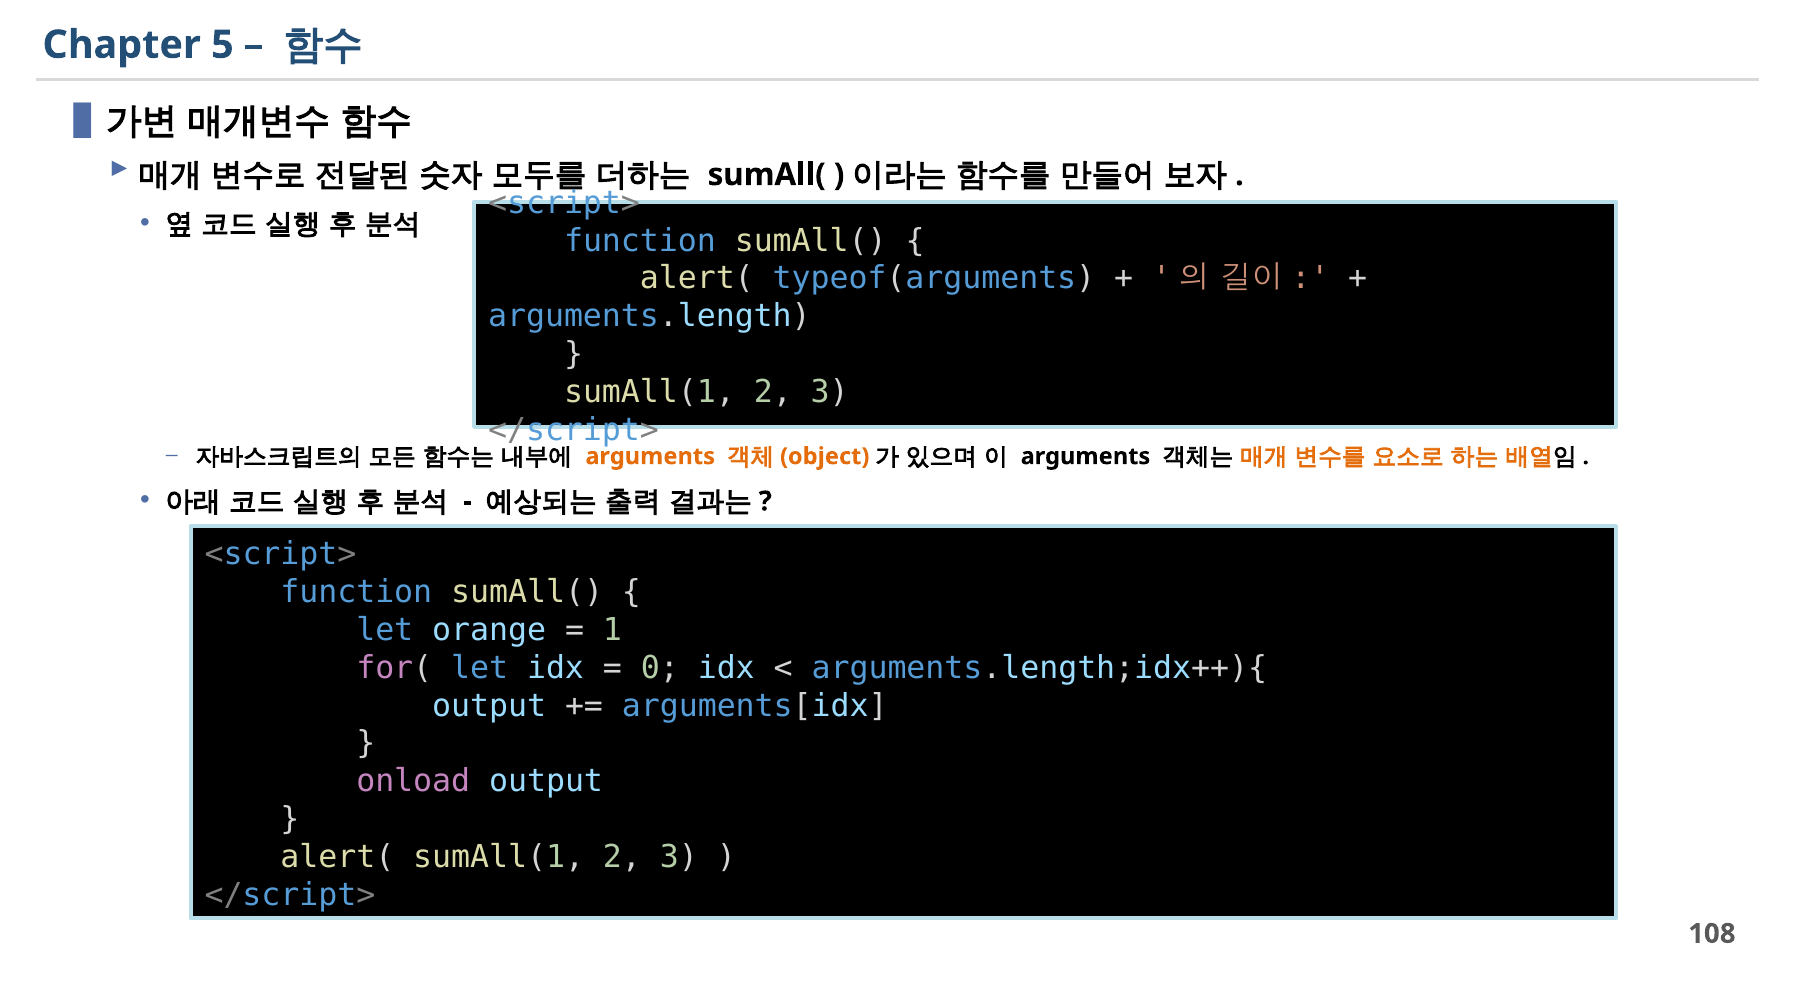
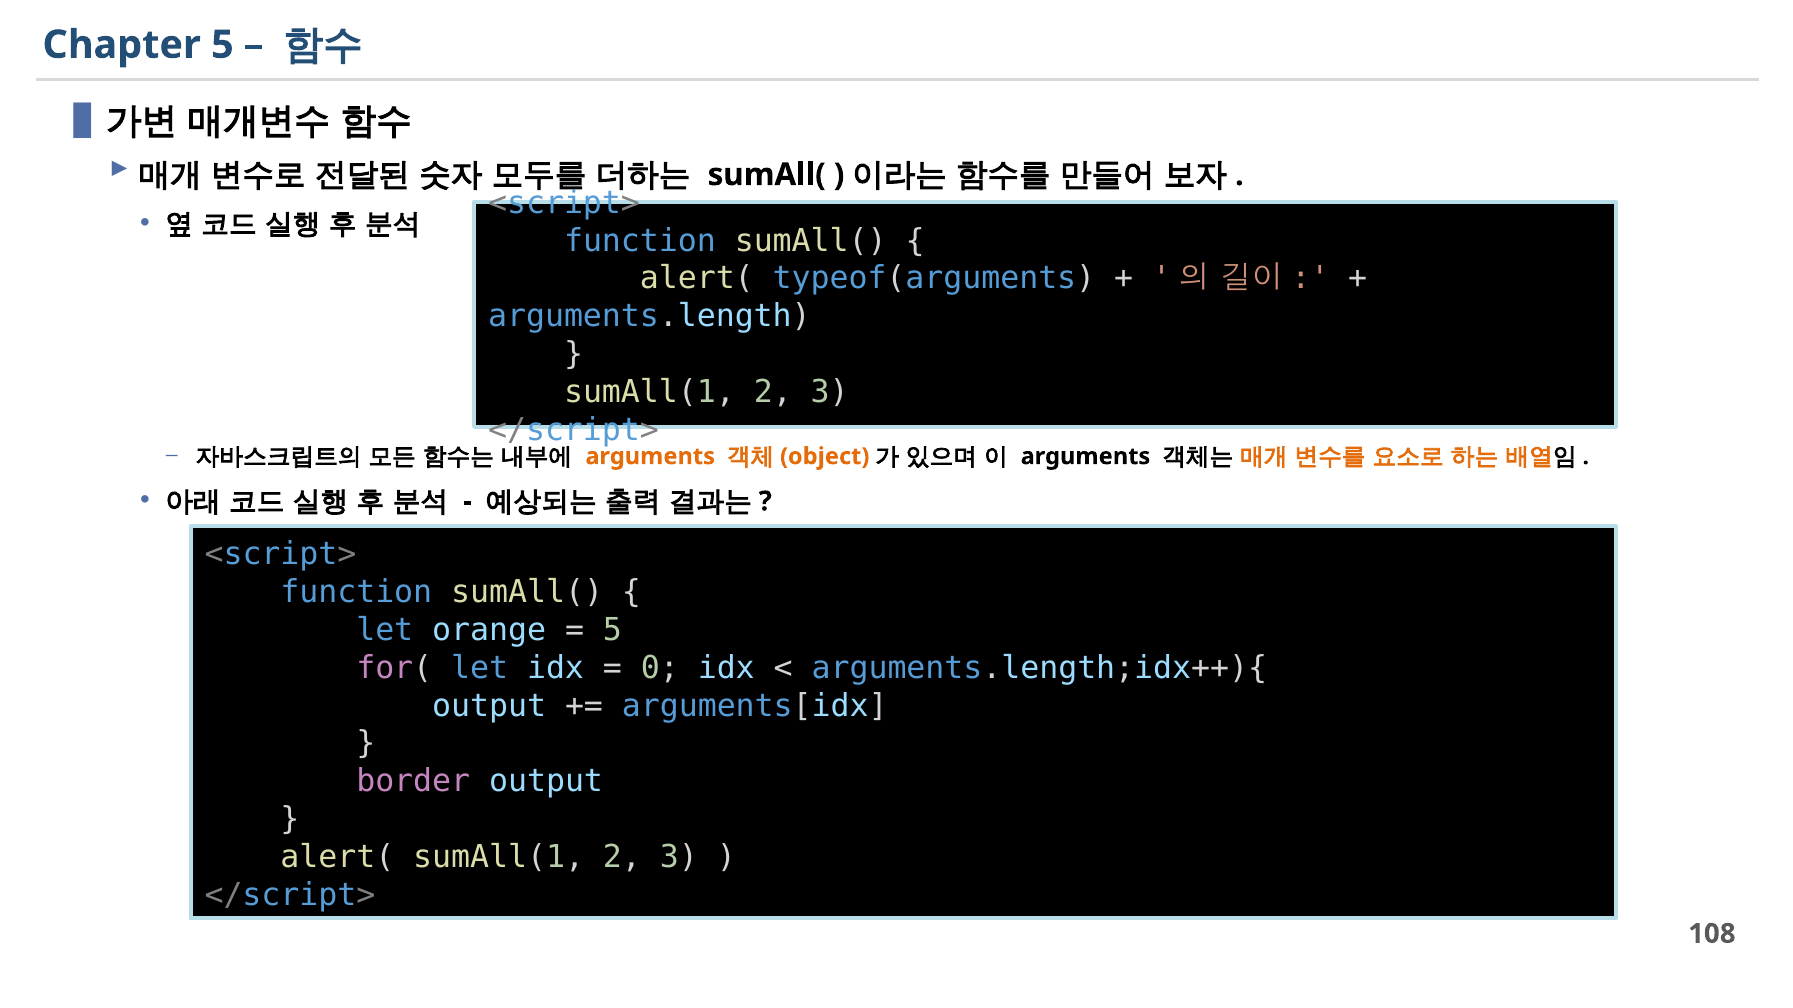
1: 1 -> 5 (612, 630)
onload: onload -> border (413, 782)
